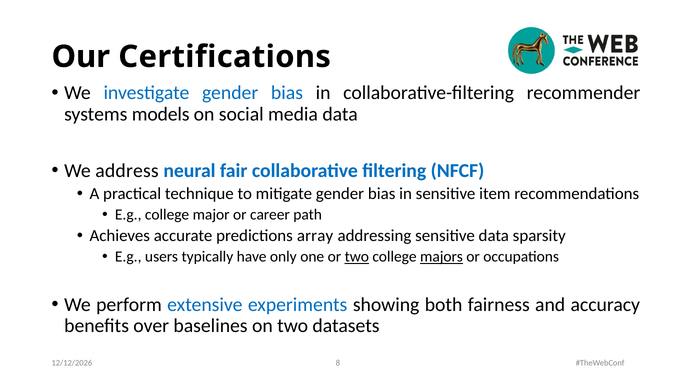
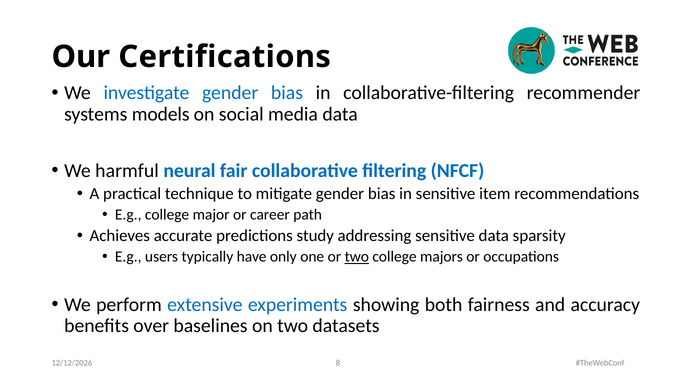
address: address -> harmful (127, 171)
array: array -> study (315, 236)
majors underline: present -> none (441, 257)
